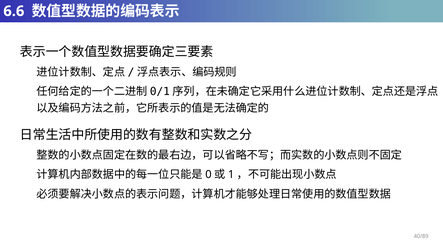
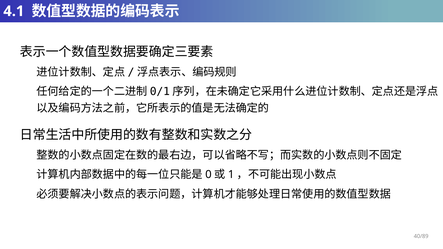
6.6: 6.6 -> 4.1 (14, 11)
